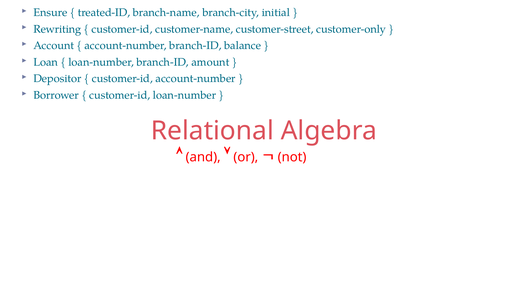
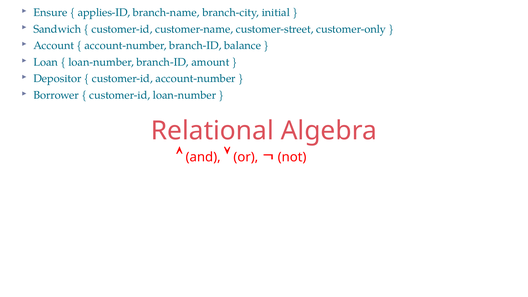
treated-ID: treated-ID -> applies-ID (104, 13)
Rewriting: Rewriting -> Sandwich (57, 29)
